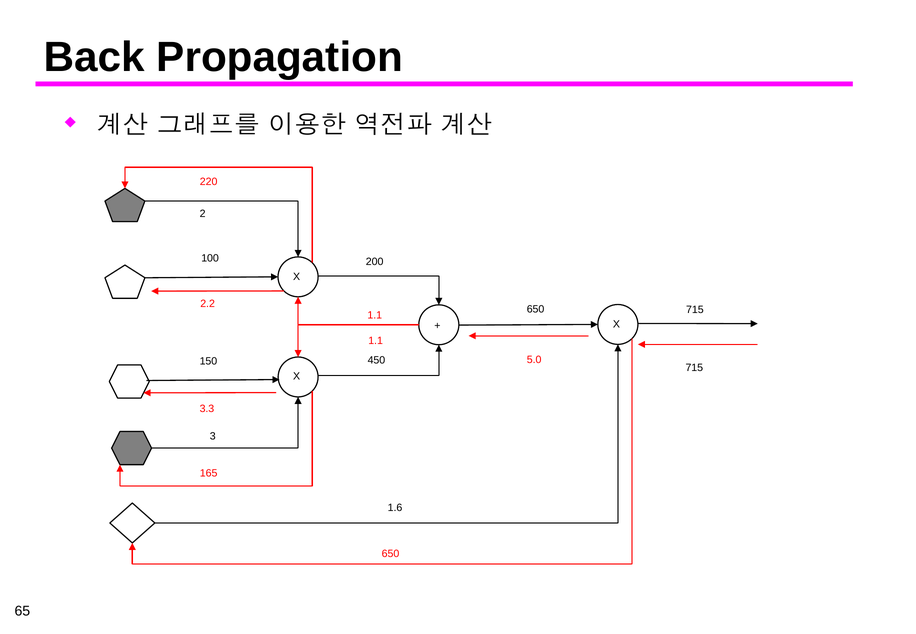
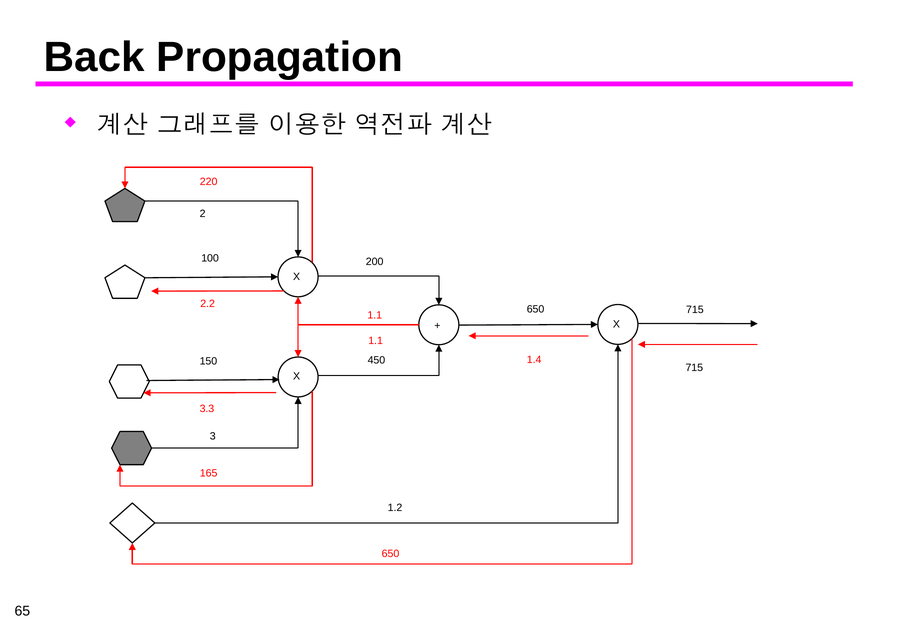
5.0: 5.0 -> 1.4 (534, 360)
1.6: 1.6 -> 1.2 (395, 508)
